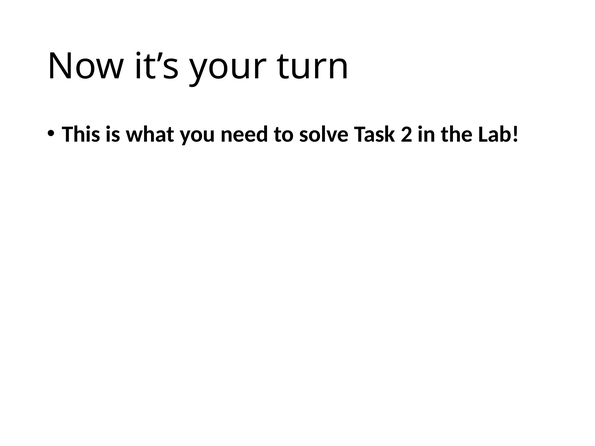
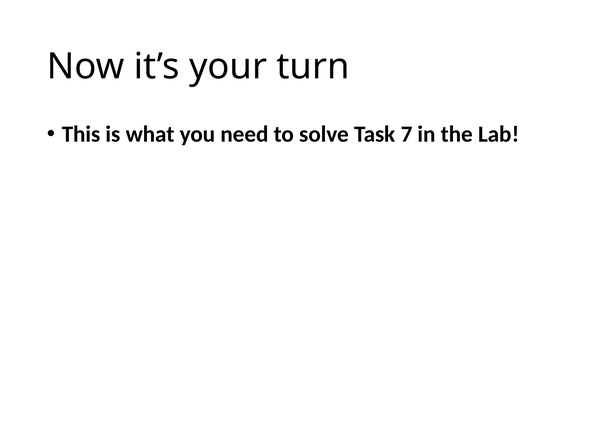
2: 2 -> 7 (407, 134)
